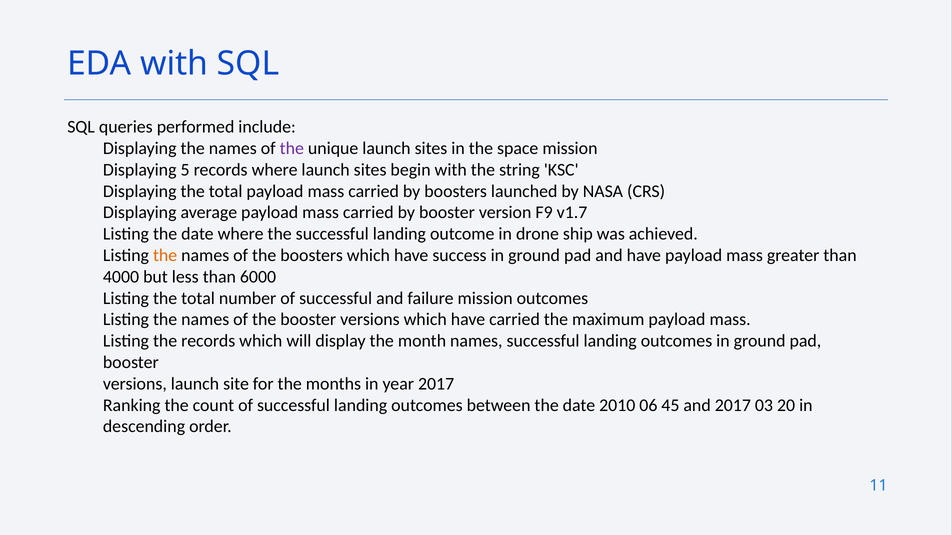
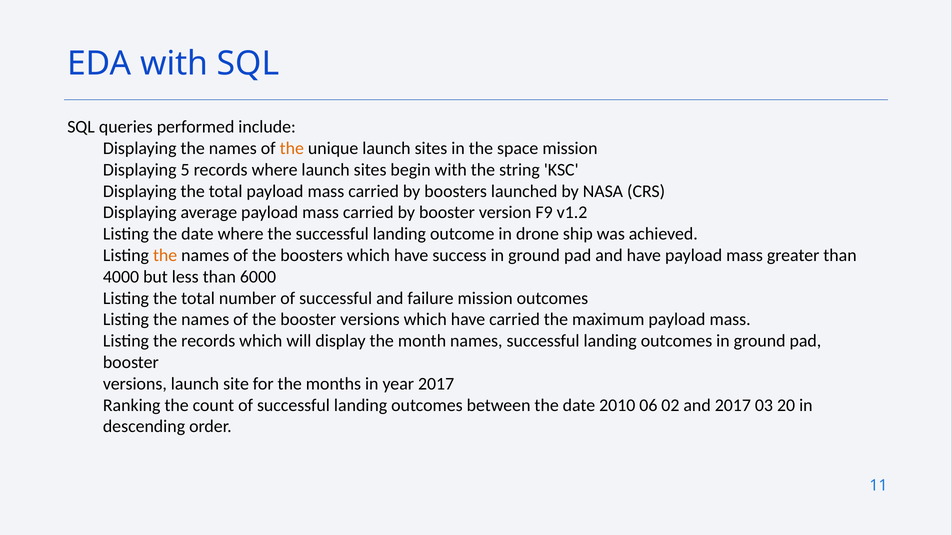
the colour: purple -> orange (292, 148)
v1.7: v1.7 -> v1.2 (572, 213)
45: 45 -> 02 (670, 406)
